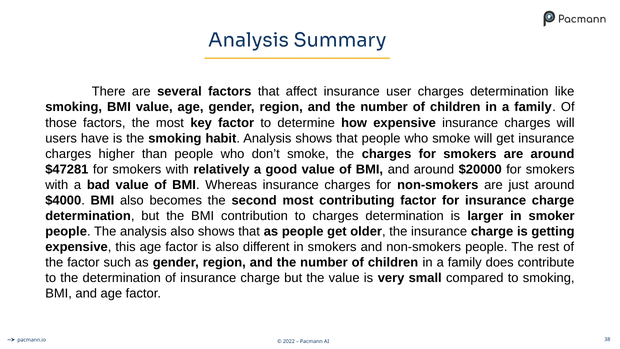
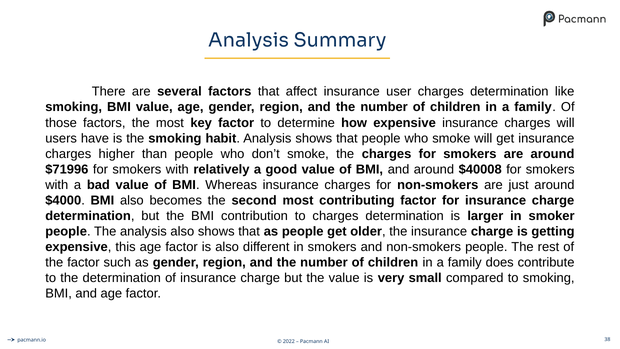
$47281: $47281 -> $71996 (67, 169)
$20000: $20000 -> $40008 (480, 169)
